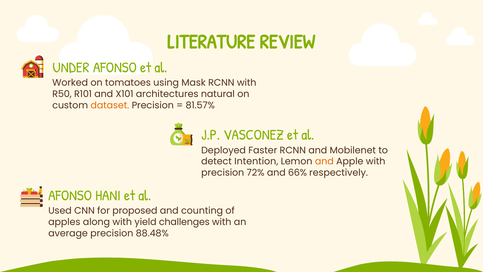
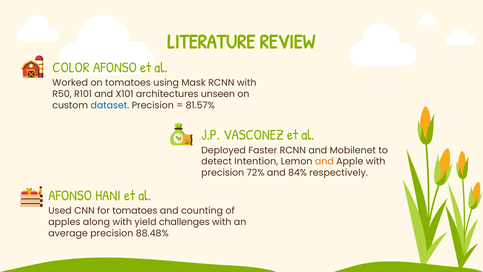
UNDER: UNDER -> COLOR (71, 68)
natural: natural -> unseen (218, 94)
dataset colour: orange -> blue (110, 105)
66%: 66% -> 84% (297, 173)
for proposed: proposed -> tomatoes (135, 210)
